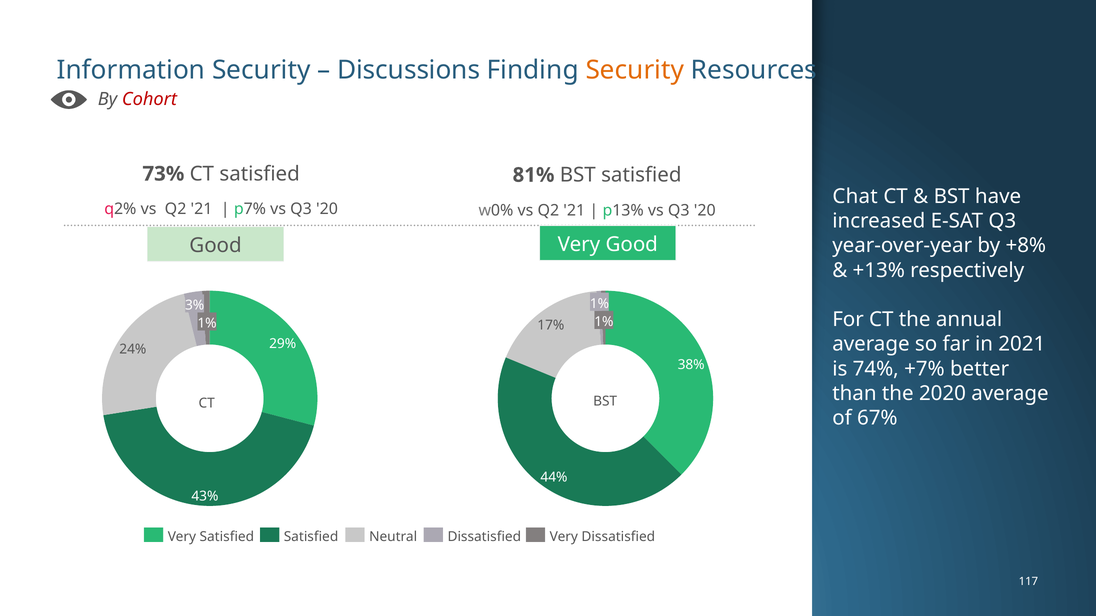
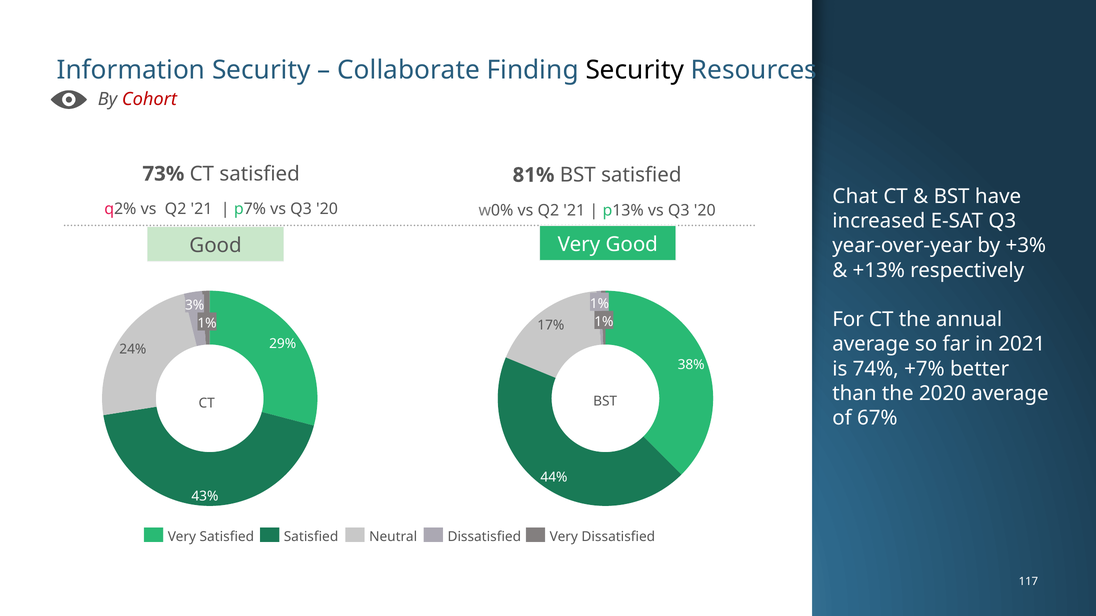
Discussions: Discussions -> Collaborate (409, 70)
Security colour: orange -> black (635, 70)
+8%: +8% -> +3% (1026, 246)
